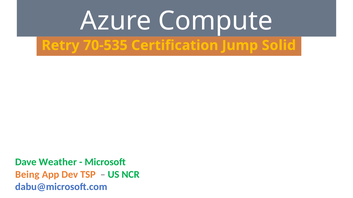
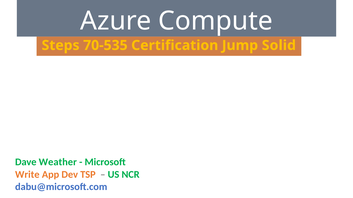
Retry: Retry -> Steps (61, 45)
Being: Being -> Write (27, 175)
